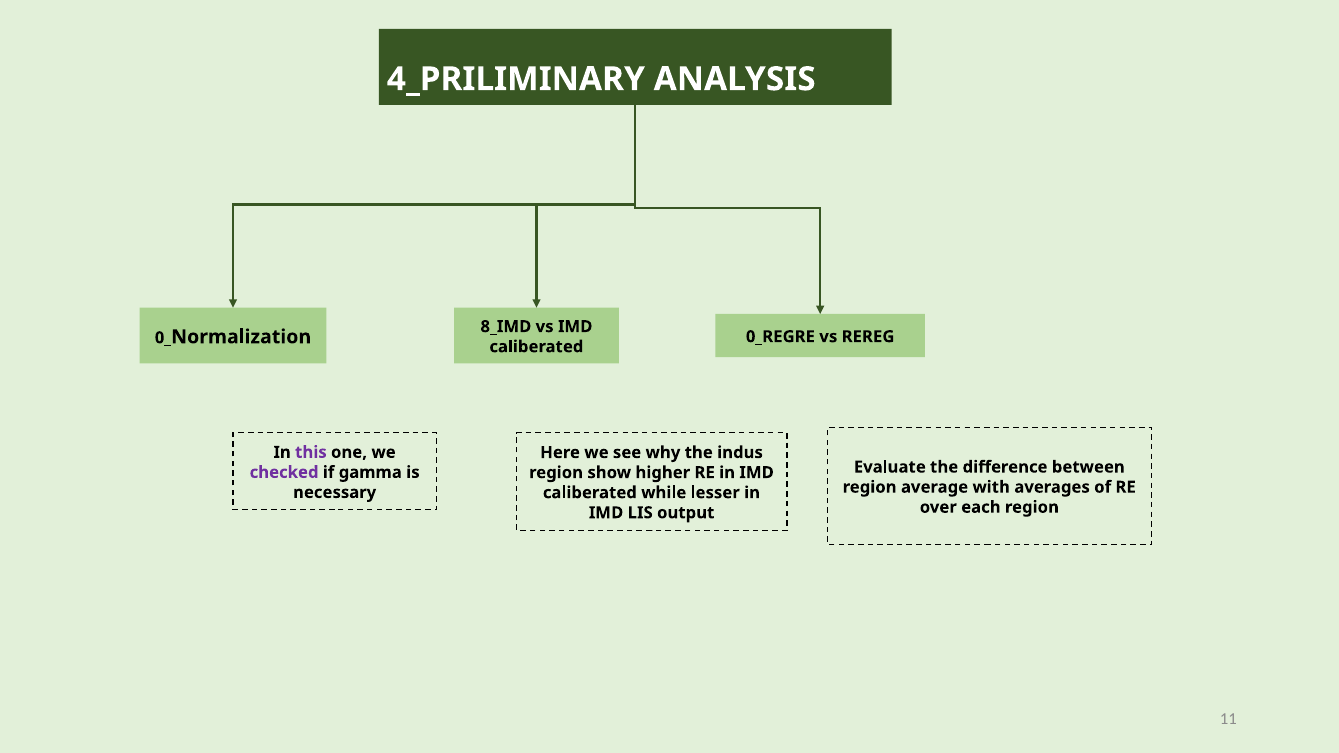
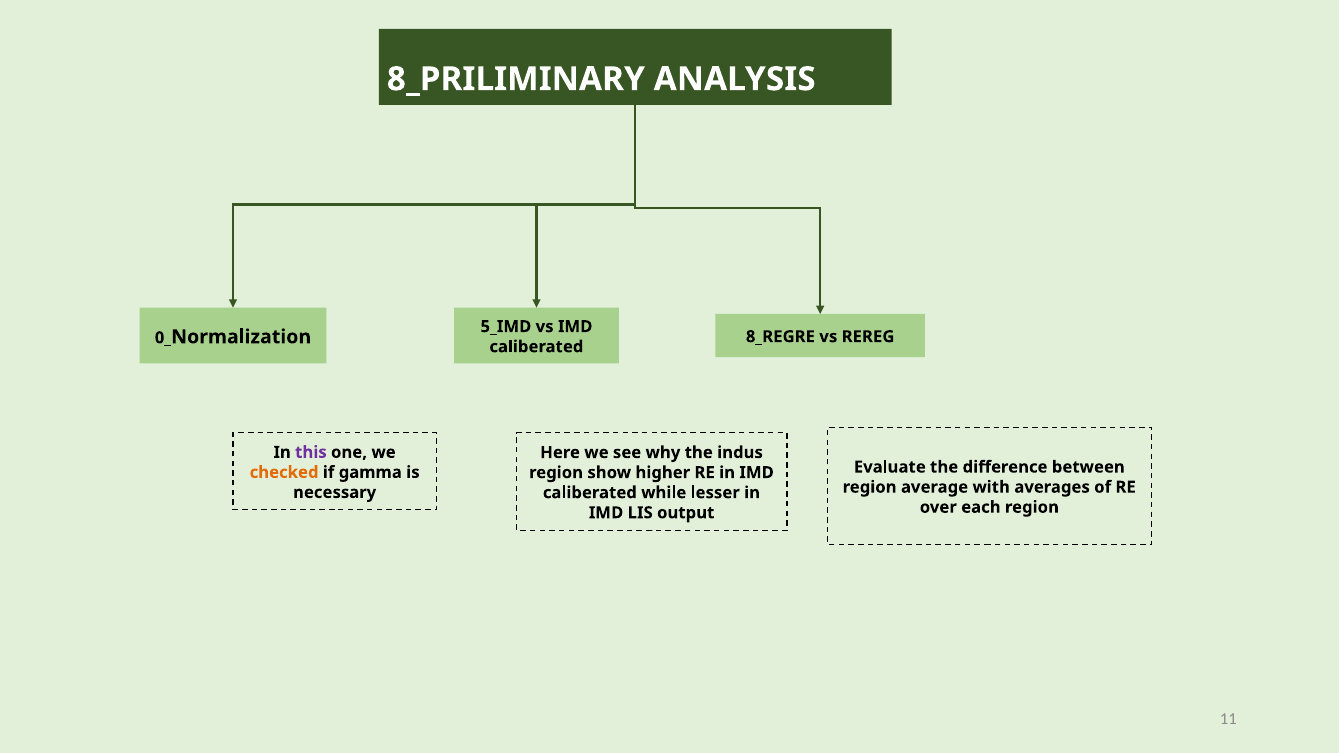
4_PRILIMINARY: 4_PRILIMINARY -> 8_PRILIMINARY (516, 79)
8_IMD: 8_IMD -> 5_IMD (506, 327)
0_REGRE: 0_REGRE -> 8_REGRE (780, 337)
checked colour: purple -> orange (284, 472)
